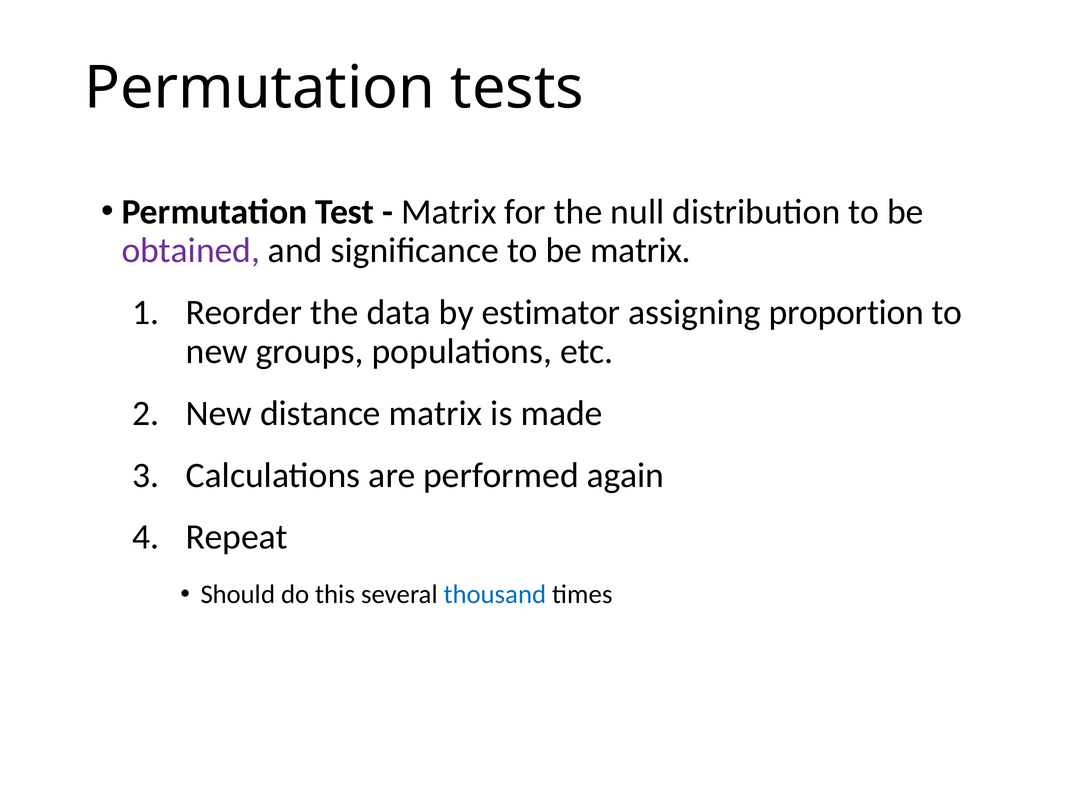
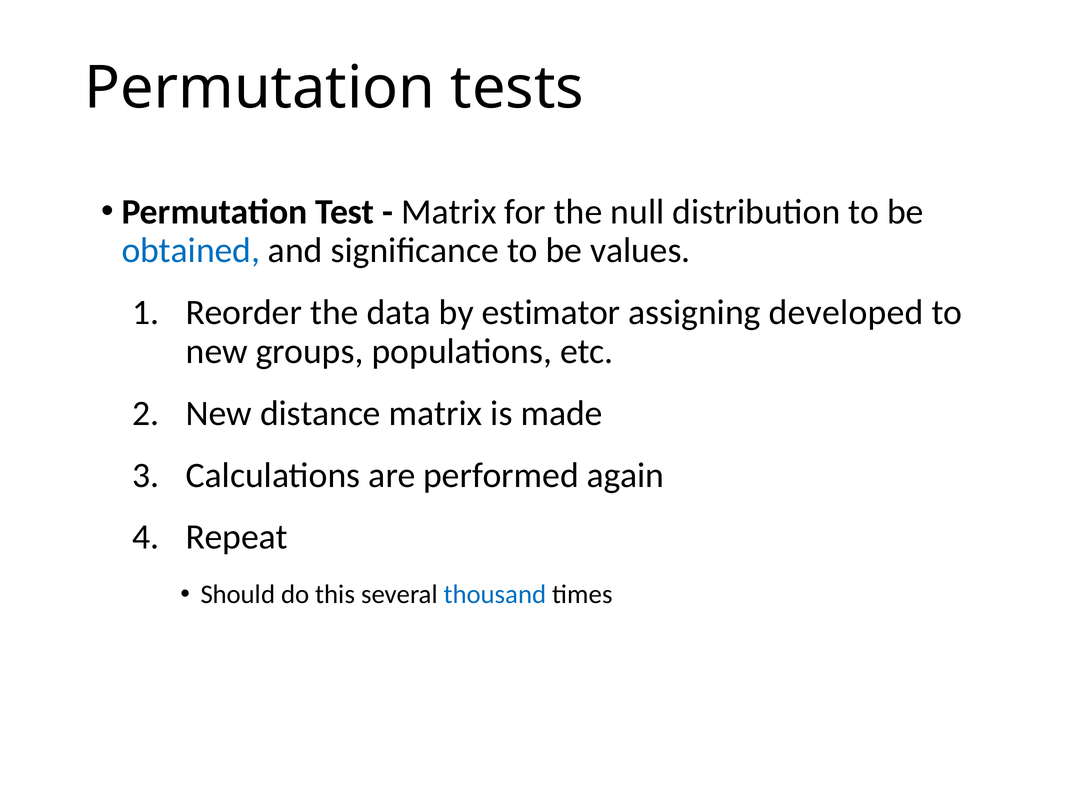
obtained colour: purple -> blue (191, 251)
be matrix: matrix -> values (640, 251)
proportion: proportion -> developed (846, 313)
